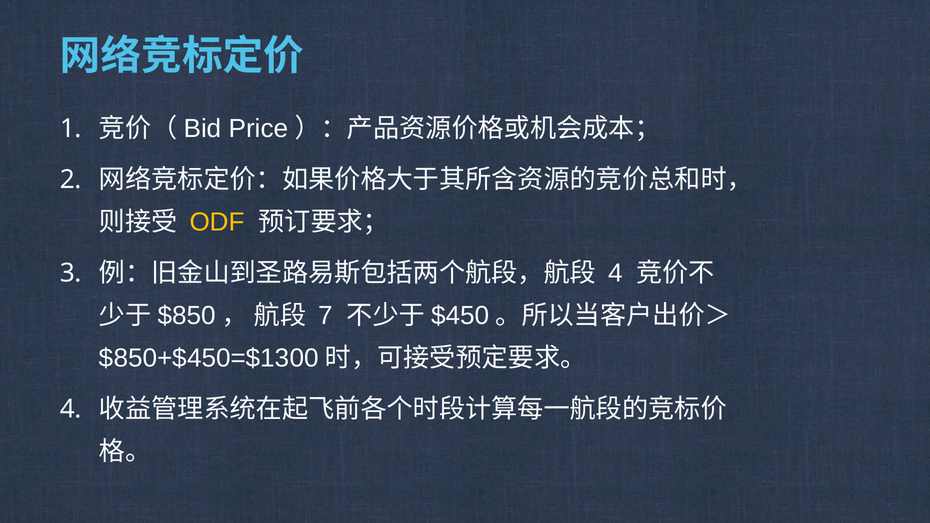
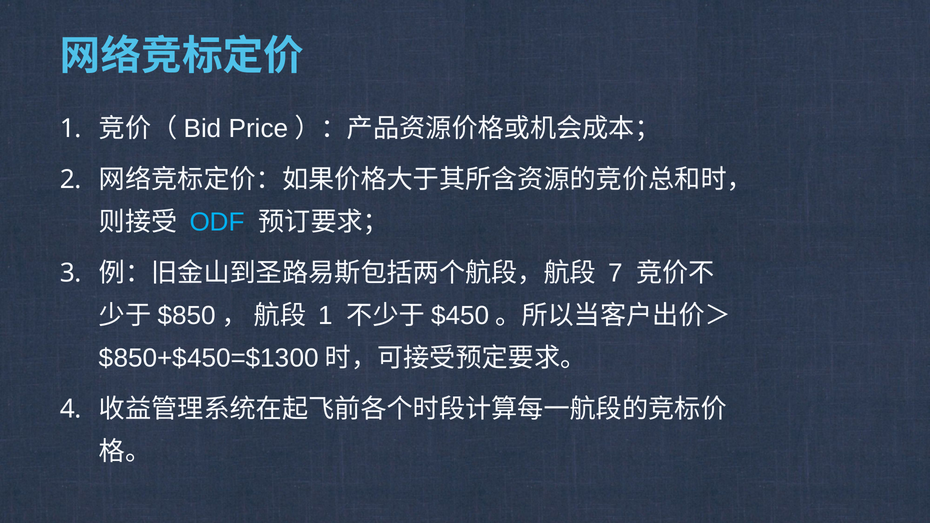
ODF colour: yellow -> light blue (217, 222)
4: 4 -> 7 (615, 273)
7: 7 -> 1 (326, 316)
